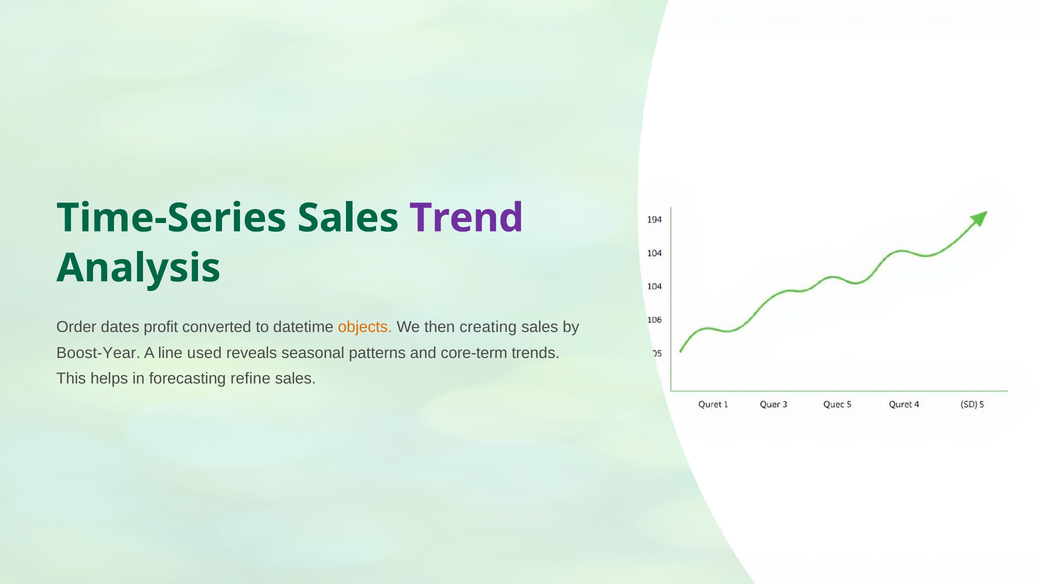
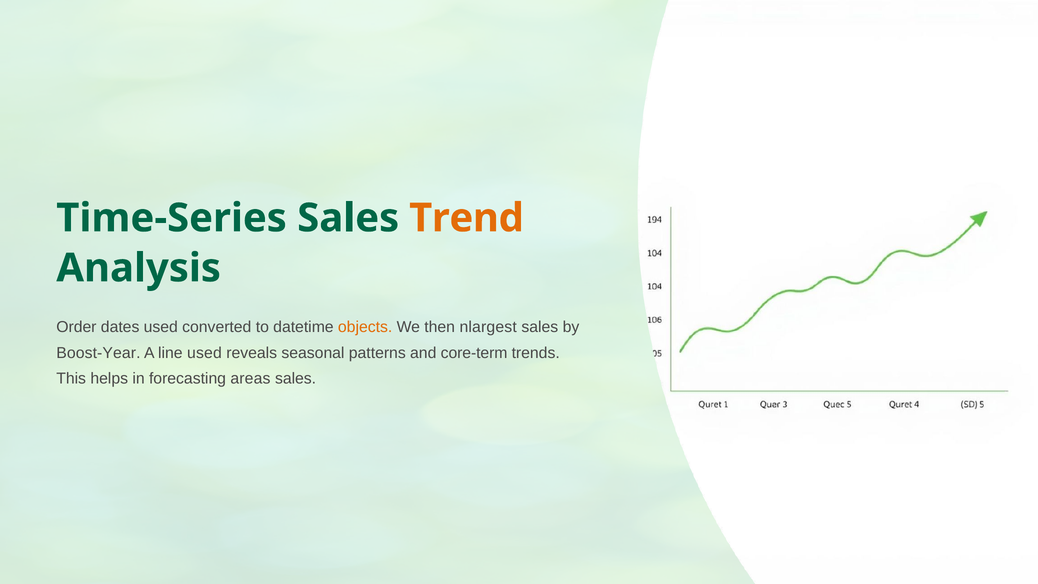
Trend colour: purple -> orange (466, 218)
dates profit: profit -> used (161, 327)
creating: creating -> nlargest (488, 327)
refine: refine -> areas (250, 378)
